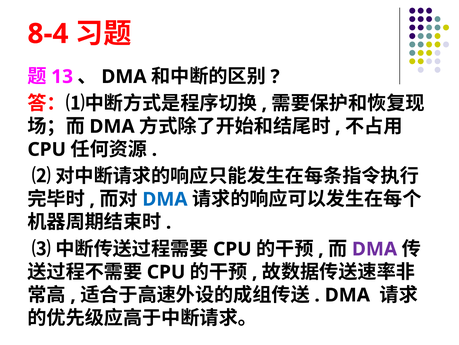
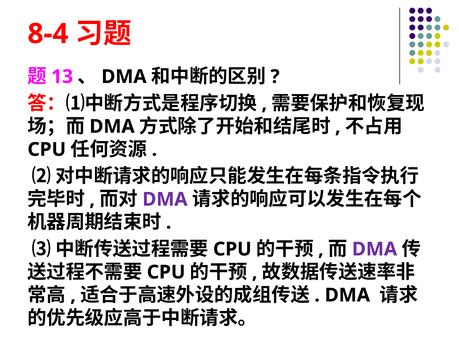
DMA colour: blue -> purple (165, 199)
